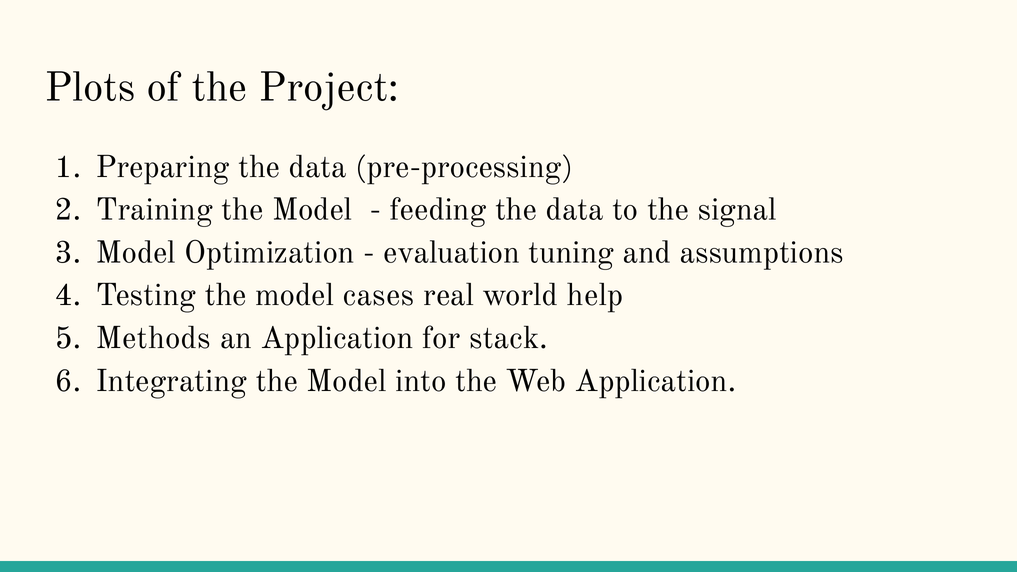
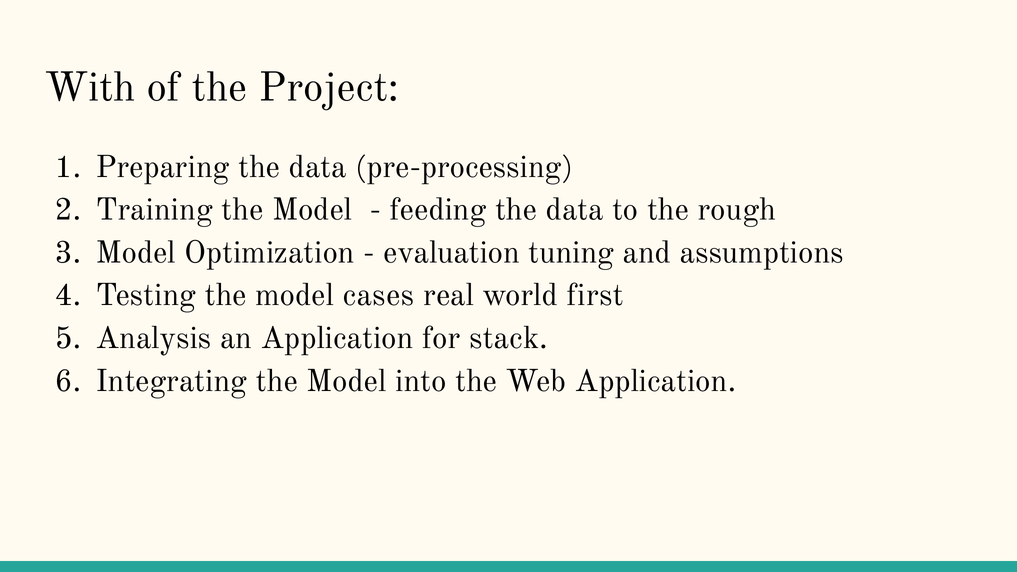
Plots: Plots -> With (90, 87)
signal: signal -> rough (737, 210)
help: help -> first (595, 295)
Methods: Methods -> Analysis (154, 338)
